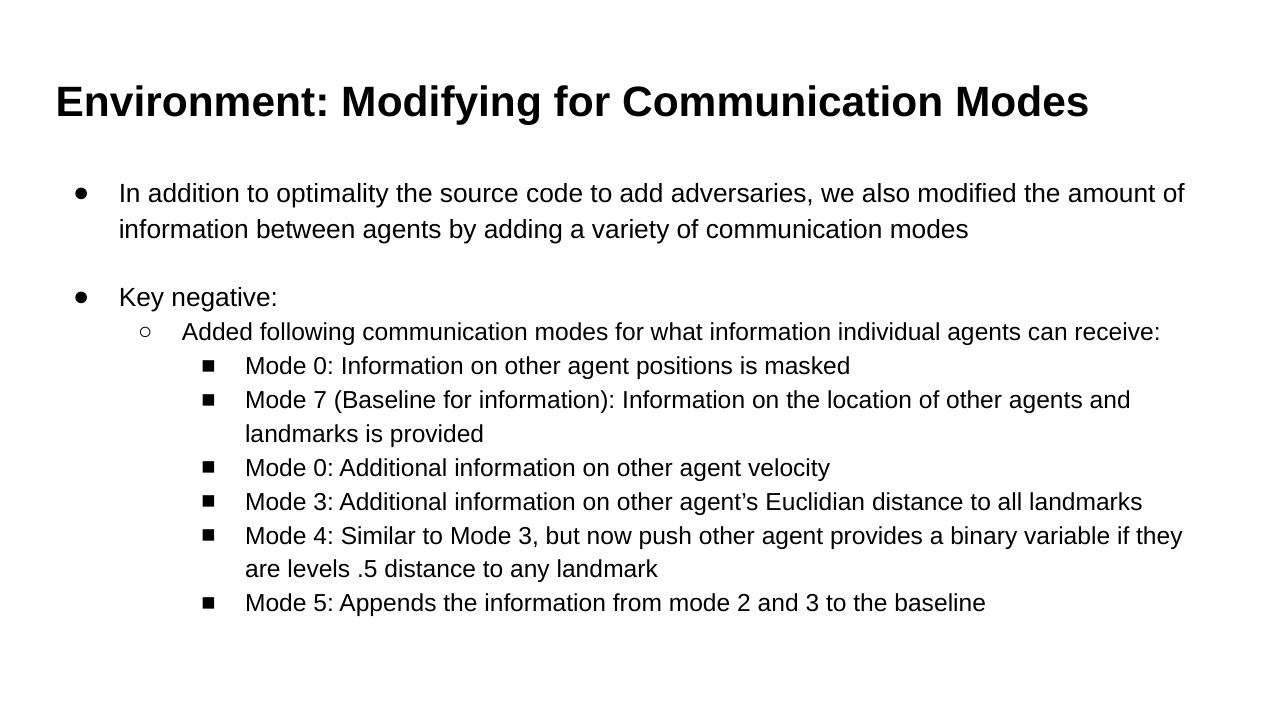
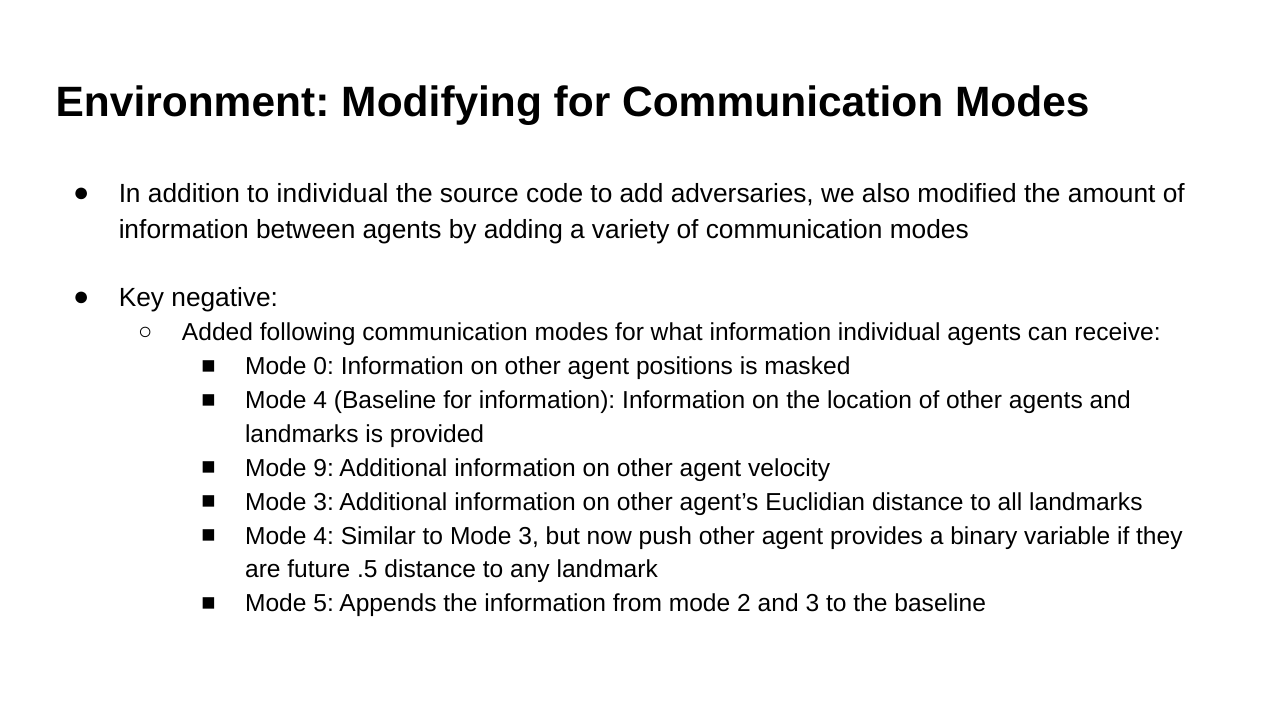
to optimality: optimality -> individual (333, 194)
7: 7 -> 4 (320, 401)
0: 0 -> 9 (324, 469)
levels: levels -> future (319, 570)
